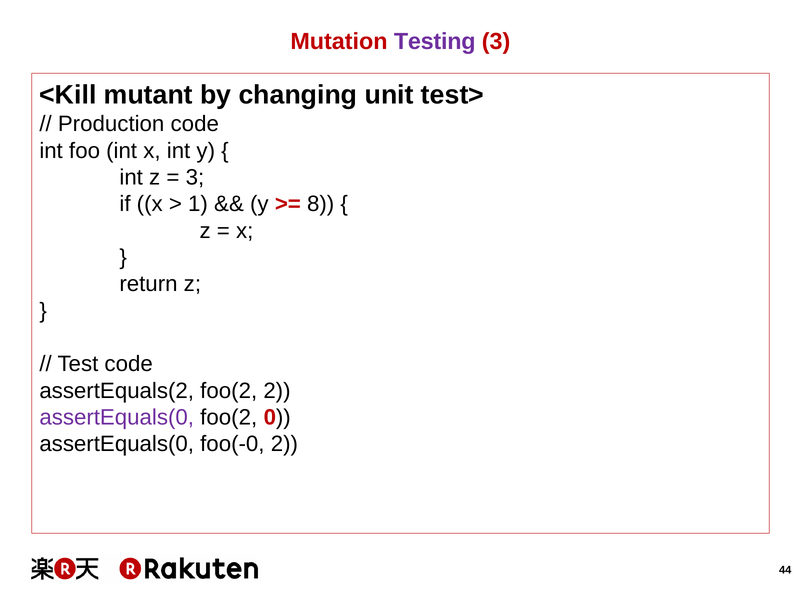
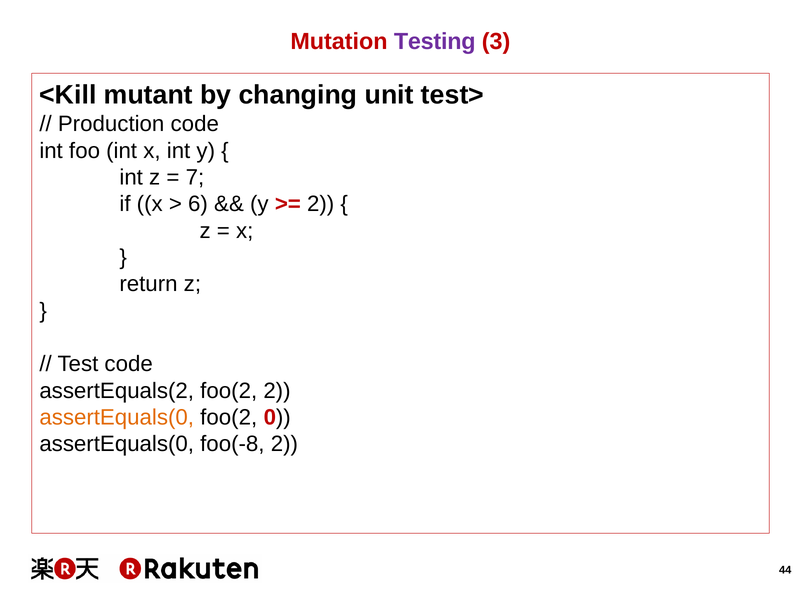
3: 3 -> 7 (195, 178)
1: 1 -> 6 (198, 204)
8: 8 -> 2 (321, 204)
assertEquals(0 colour: purple -> orange (117, 418)
foo(-0: foo(-0 -> foo(-8 (232, 445)
